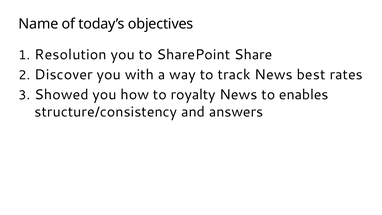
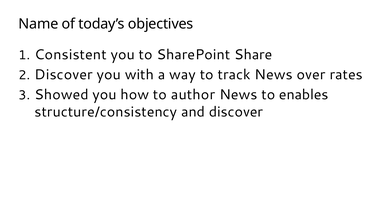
Resolution: Resolution -> Consistent (71, 55)
best: best -> over (311, 75)
royalty: royalty -> author (193, 95)
and answers: answers -> discover (236, 112)
